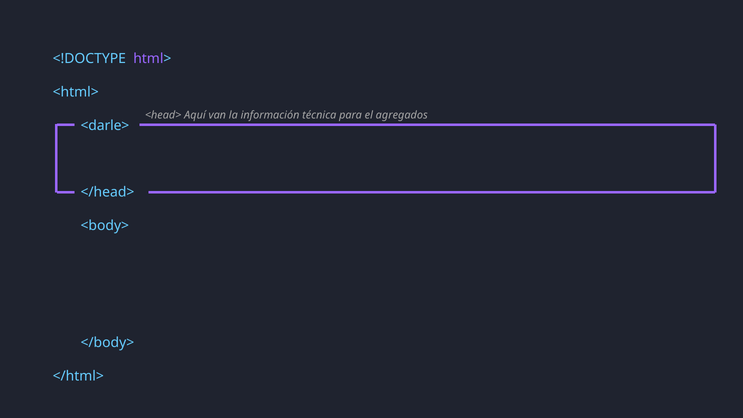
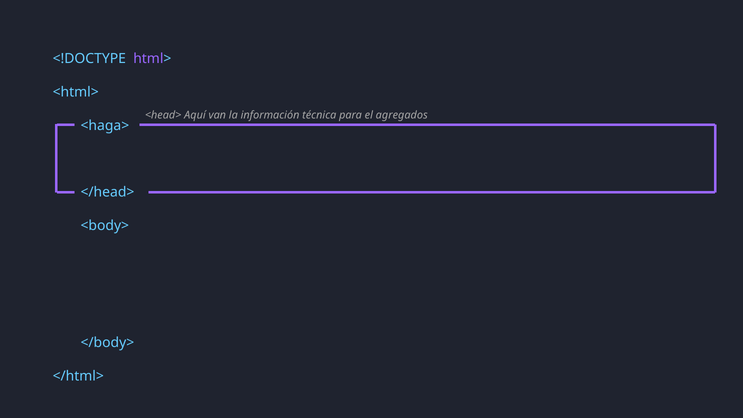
<darle>: <darle> -> <haga> (105, 125)
